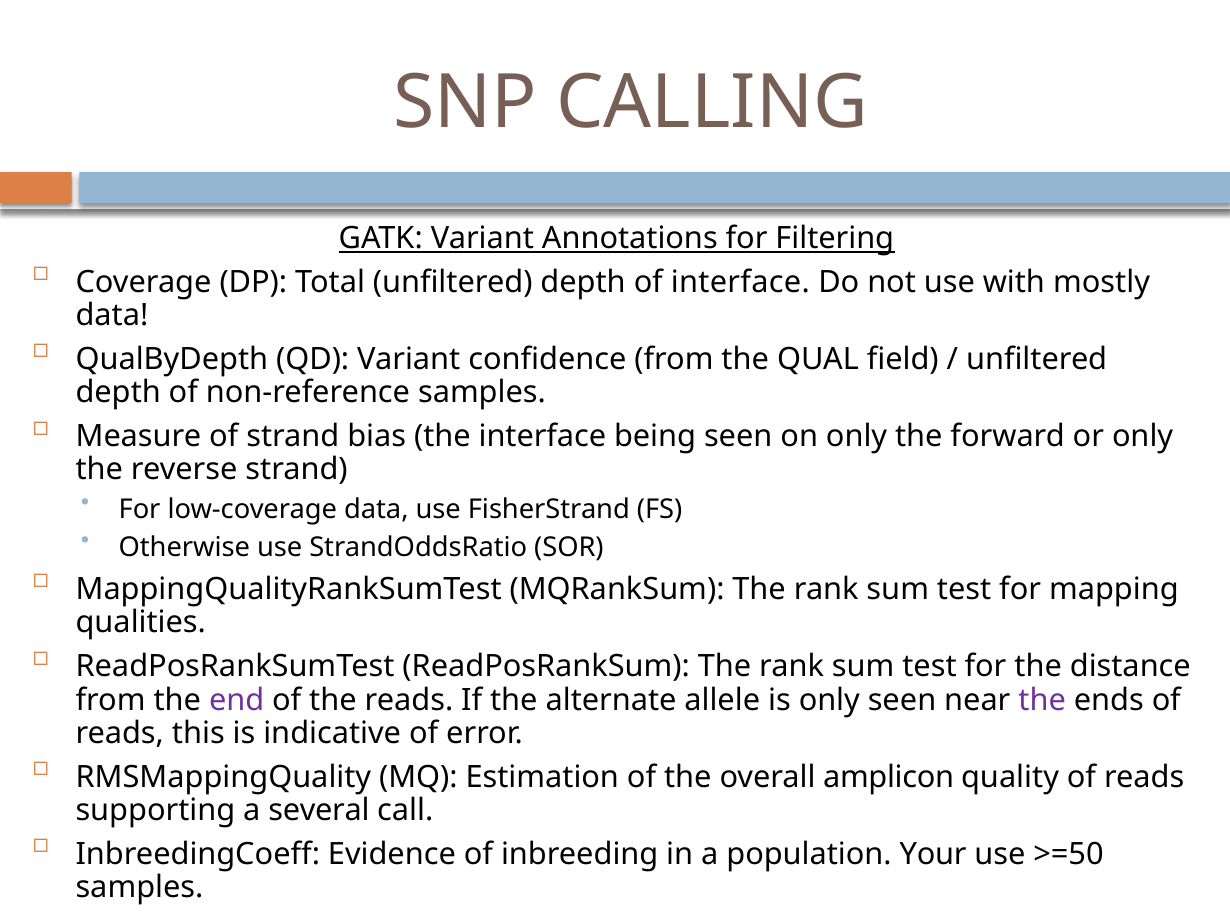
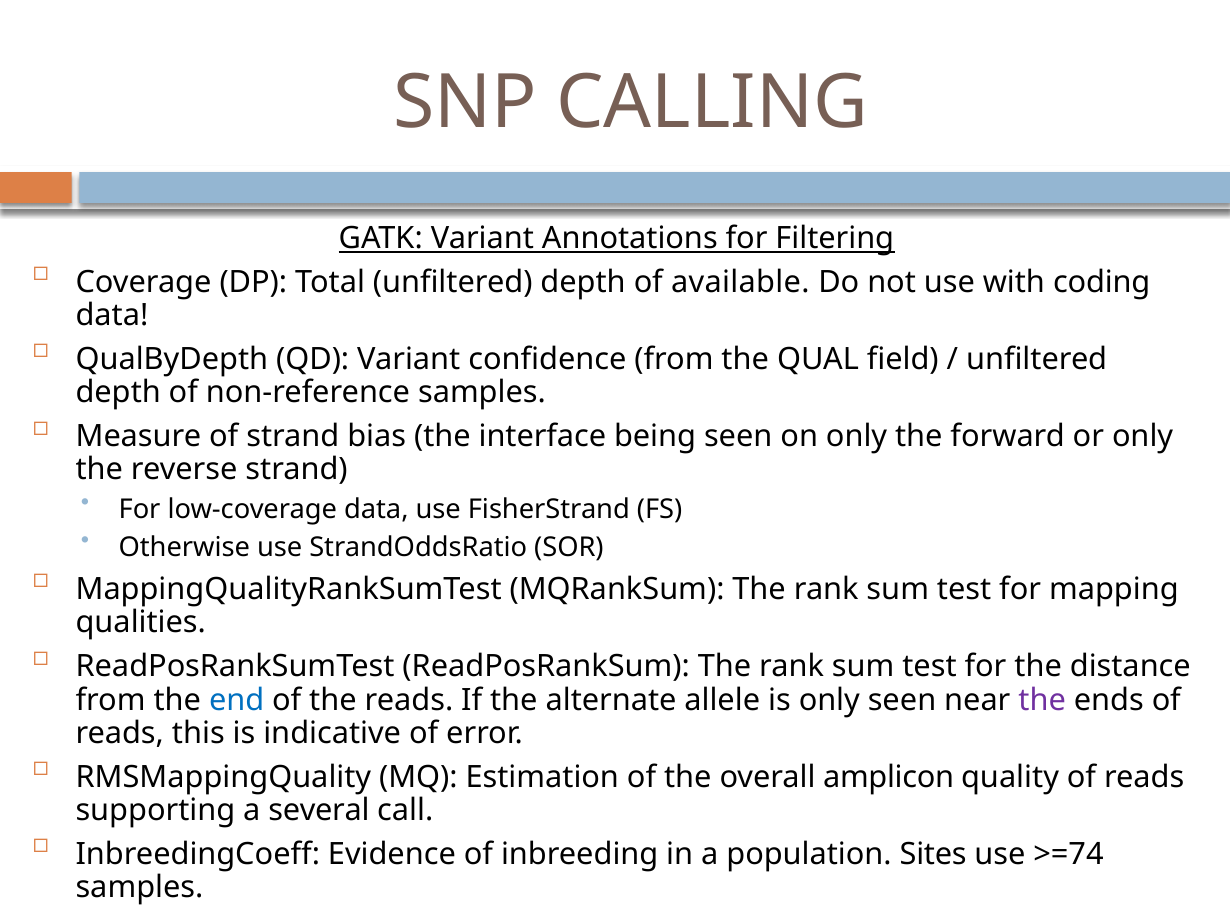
of interface: interface -> available (740, 282)
mostly: mostly -> coding (1102, 282)
end colour: purple -> blue (237, 700)
Your: Your -> Sites (933, 855)
>=50: >=50 -> >=74 (1068, 855)
